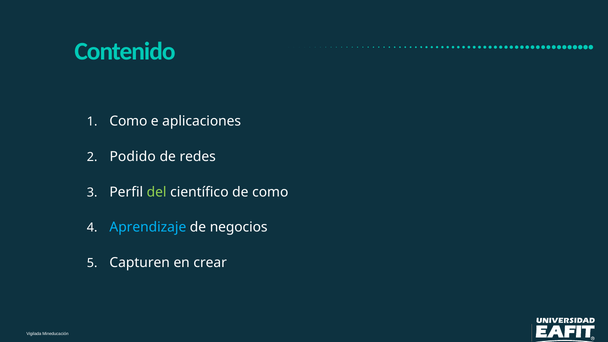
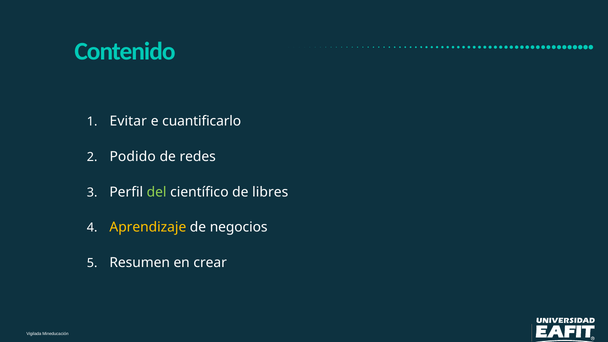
Como: Como -> Evitar (128, 121)
aplicaciones: aplicaciones -> cuantificarlo (202, 121)
de como: como -> libres (270, 192)
Aprendizaje colour: light blue -> yellow (148, 227)
Capturen: Capturen -> Resumen (140, 263)
